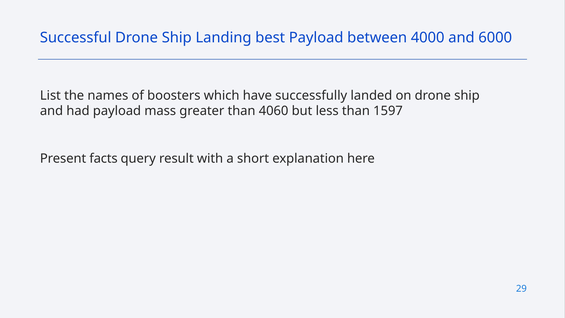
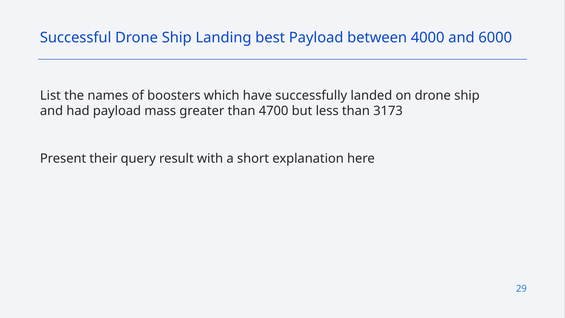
4060: 4060 -> 4700 (274, 111)
1597: 1597 -> 3173 (388, 111)
facts: facts -> their (103, 158)
